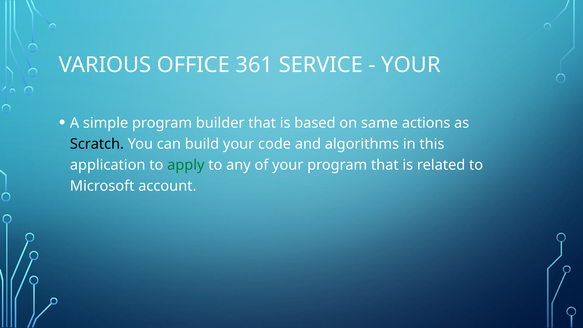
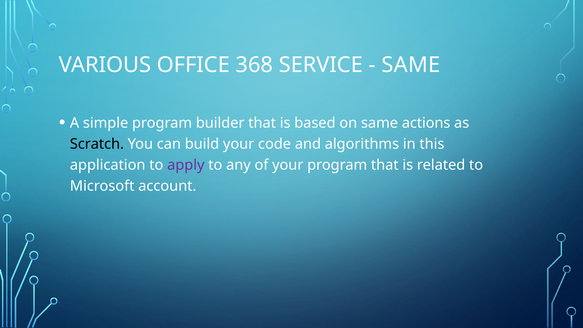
361: 361 -> 368 (254, 65)
YOUR: YOUR -> SAME (411, 65)
apply colour: green -> purple (186, 165)
